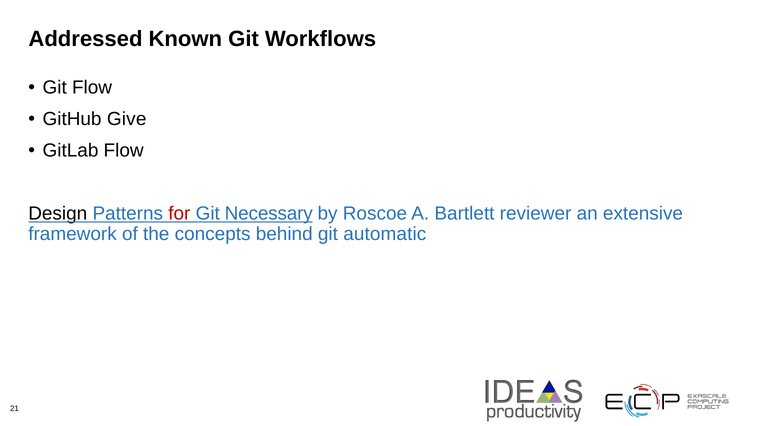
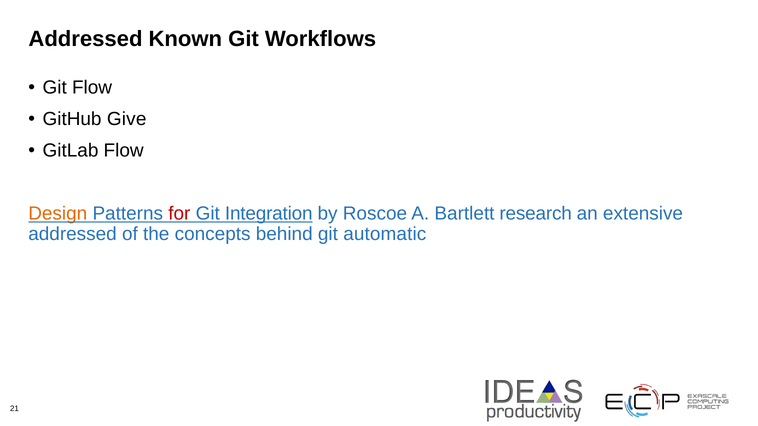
Design colour: black -> orange (58, 214)
Necessary: Necessary -> Integration (269, 214)
reviewer: reviewer -> research (536, 214)
framework: framework -> addressed (73, 234)
